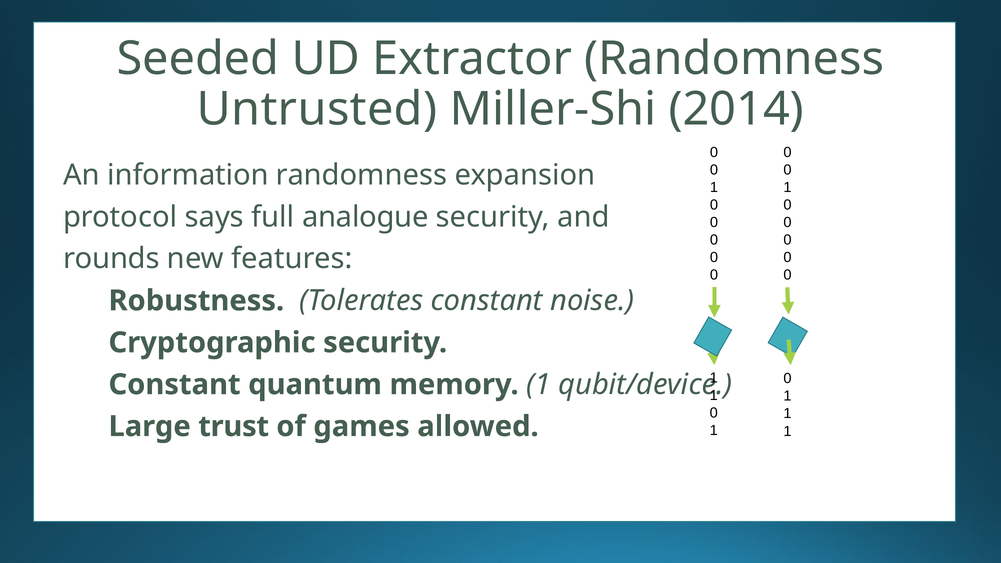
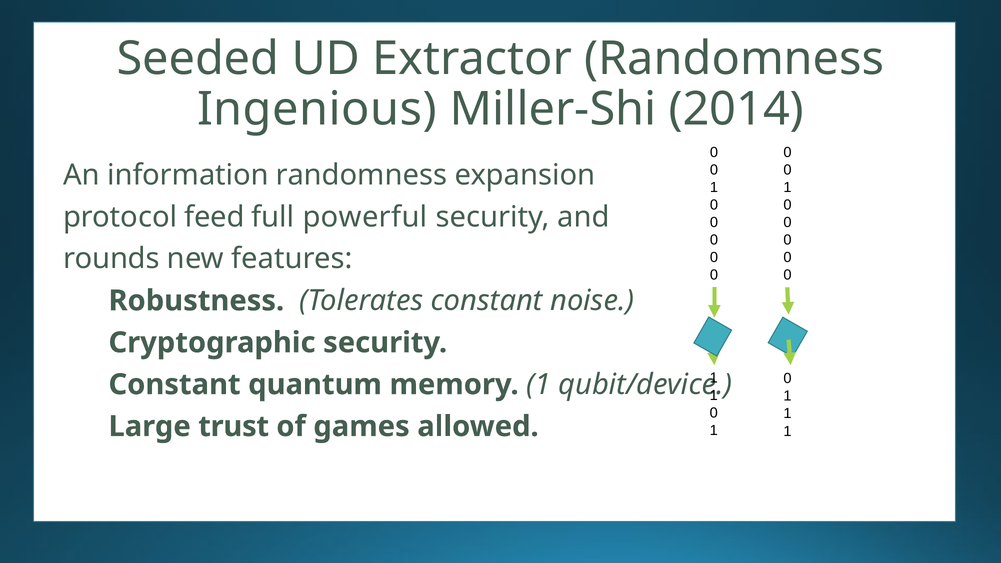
Untrusted: Untrusted -> Ingenious (317, 109)
says: says -> feed (214, 217)
analogue: analogue -> powerful (365, 217)
